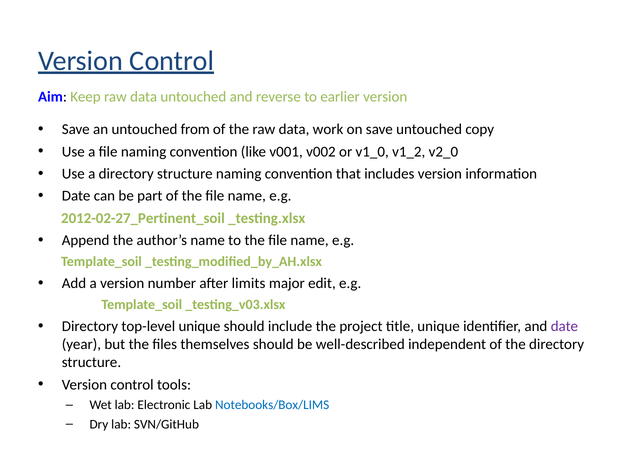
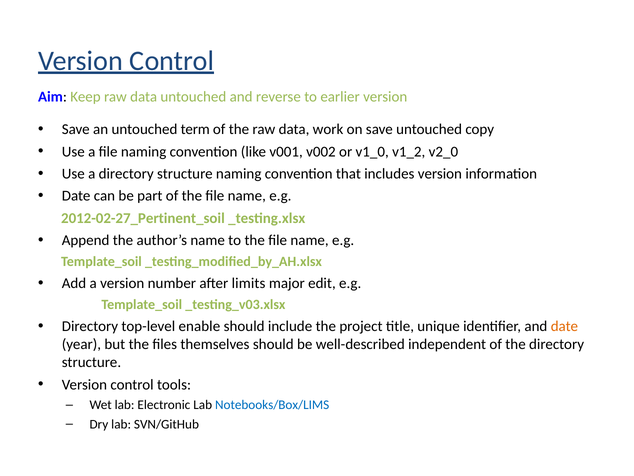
from: from -> term (195, 129)
top-level unique: unique -> enable (199, 326)
date colour: purple -> orange (564, 326)
